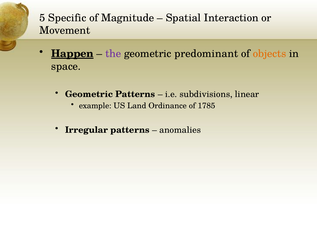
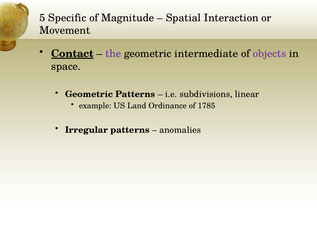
Happen: Happen -> Contact (72, 54)
predominant: predominant -> intermediate (206, 54)
objects colour: orange -> purple (270, 54)
